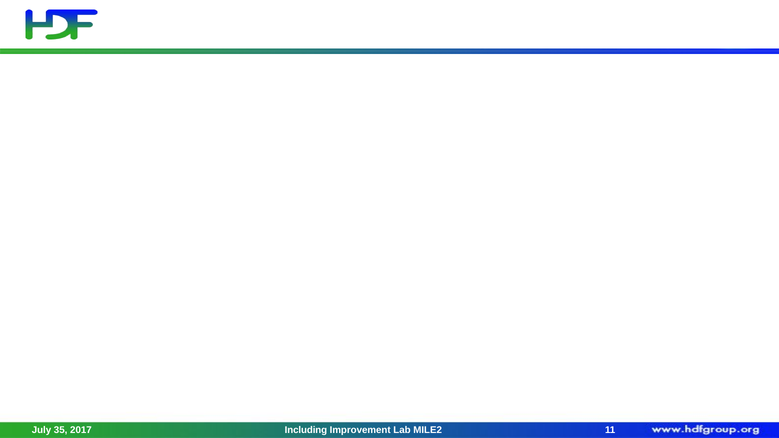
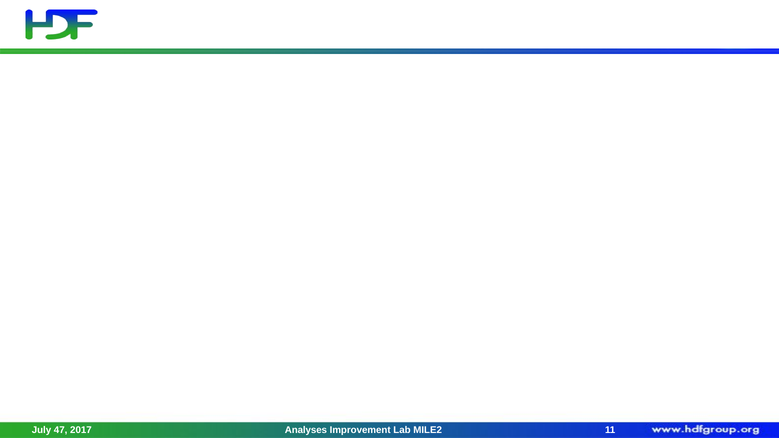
35: 35 -> 47 (61, 430)
Including: Including -> Analyses (306, 430)
